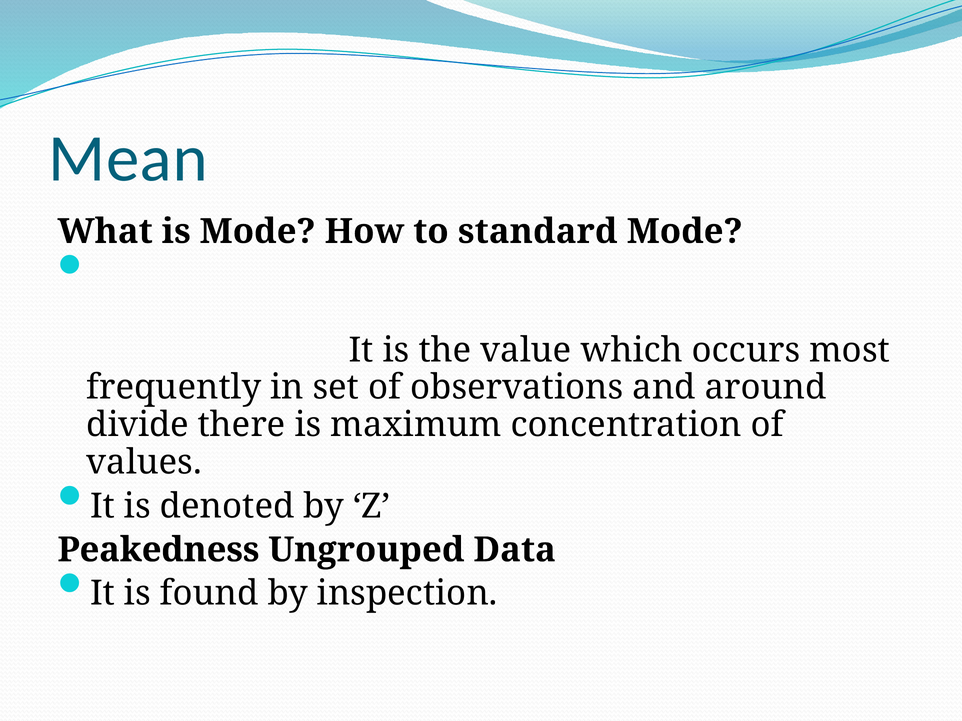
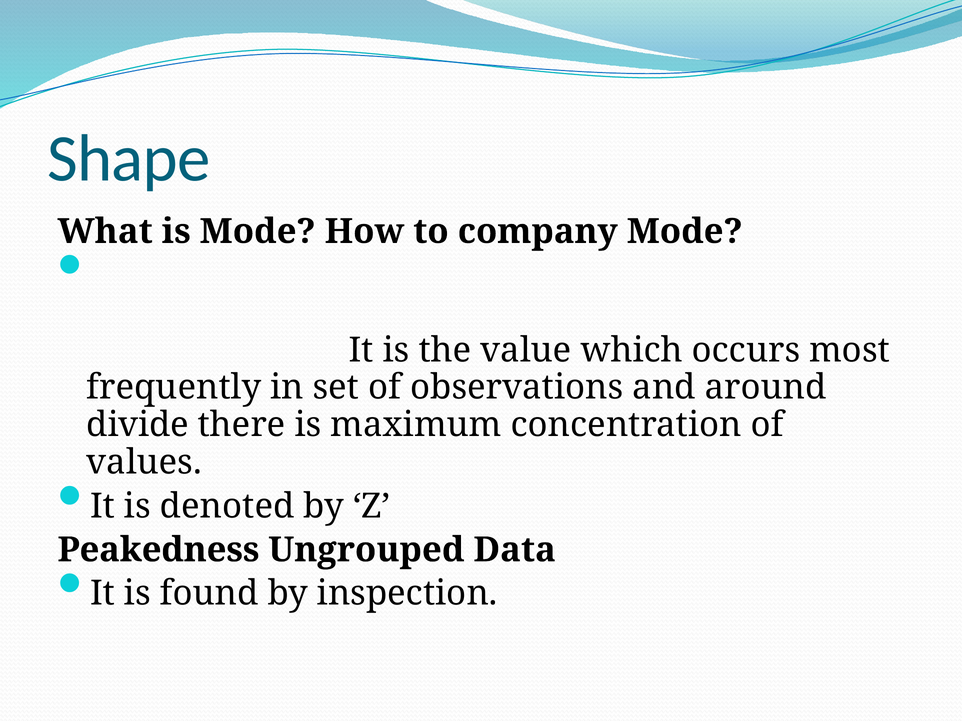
Mean: Mean -> Shape (129, 159)
standard: standard -> company (538, 232)
